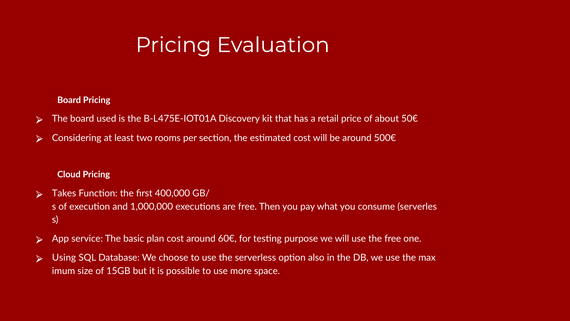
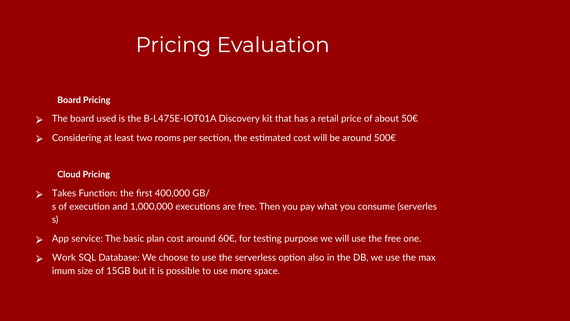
Using: Using -> Work (64, 257)
